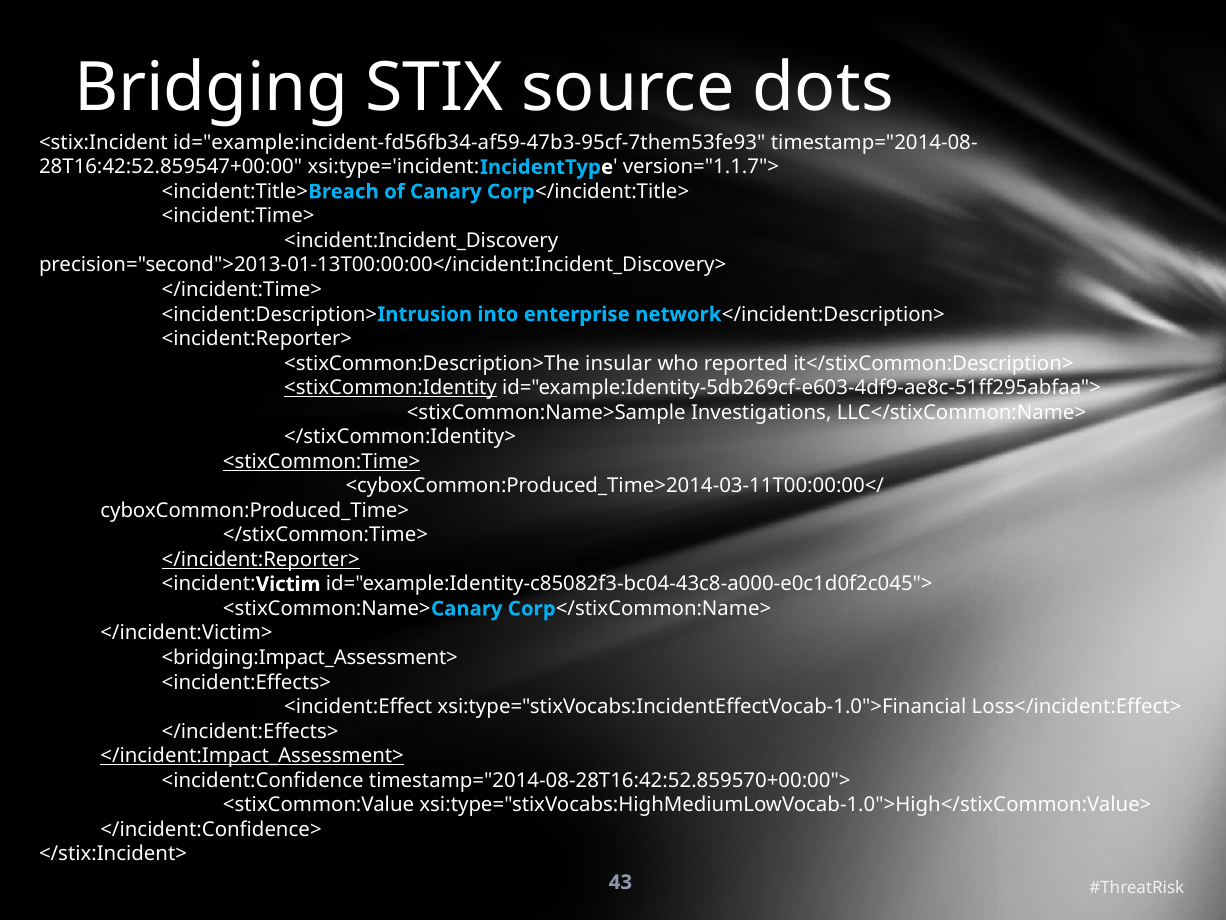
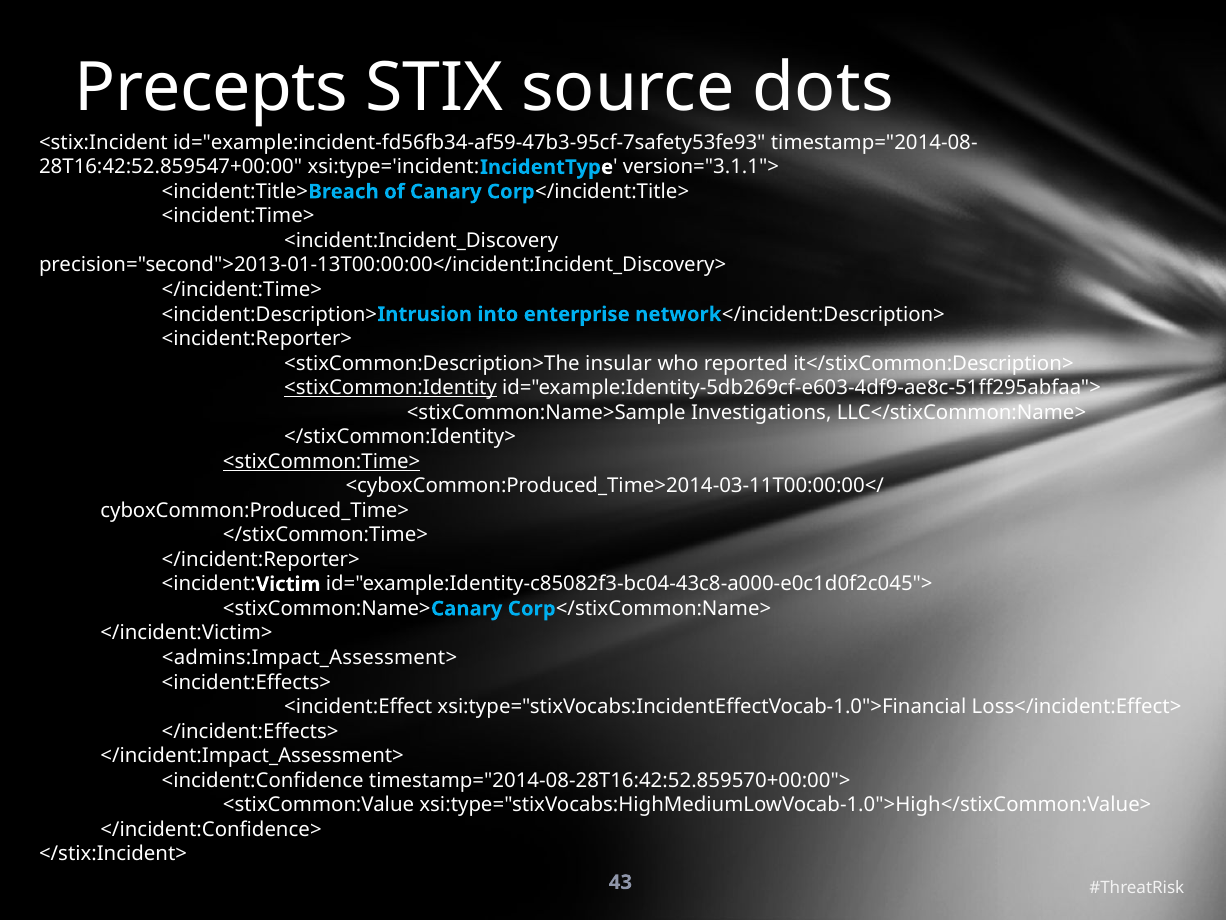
Bridging: Bridging -> Precepts (212, 88)
id="example:incident-fd56fb34-af59-47b3-95cf-7them53fe93: id="example:incident-fd56fb34-af59-47b3-95cf-7them53fe93 -> id="example:incident-fd56fb34-af59-47b3-95cf-7safety53fe93 (469, 143)
version="1.1.7">: version="1.1.7"> -> version="3.1.1"> (701, 167)
</incident:Reporter> underline: present -> none (261, 559)
<bridging:Impact_Assessment>: <bridging:Impact_Assessment> -> <admins:Impact_Assessment> (310, 657)
</incident:Impact_Assessment> underline: present -> none (252, 756)
